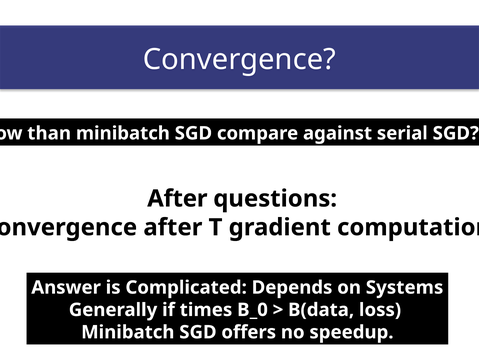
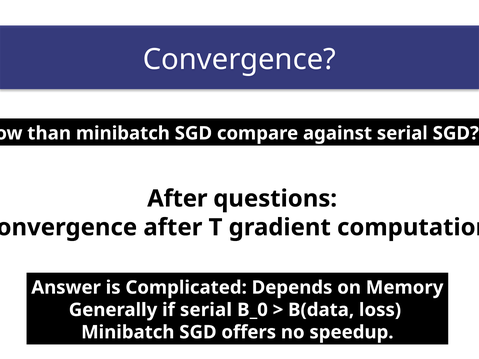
Systems: Systems -> Memory (405, 288)
if times: times -> serial (206, 310)
